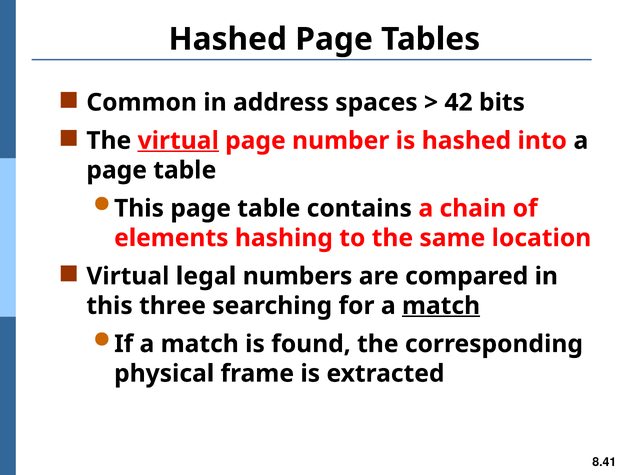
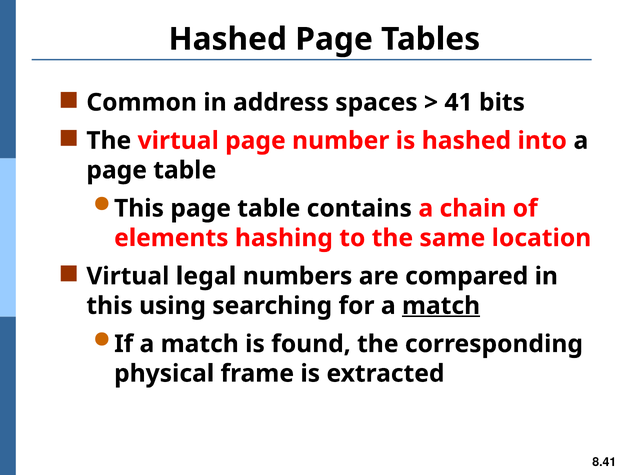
42: 42 -> 41 (459, 103)
virtual underline: present -> none (178, 141)
three: three -> using (173, 306)
